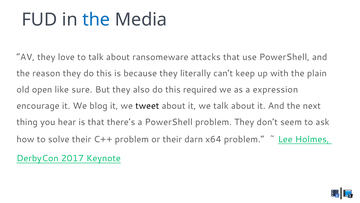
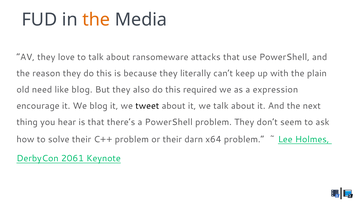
the colour: blue -> orange (96, 20)
open: open -> need (42, 89)
like sure: sure -> blog (82, 89)
2017: 2017 -> 2061 (72, 158)
